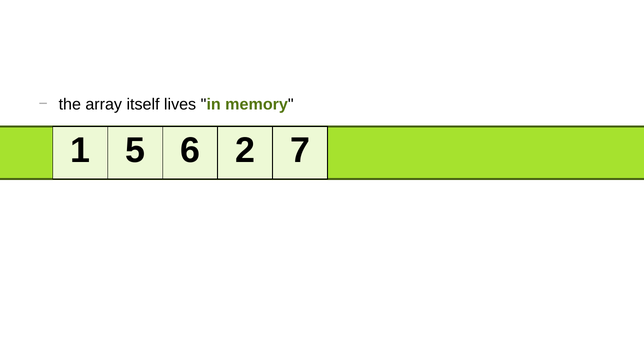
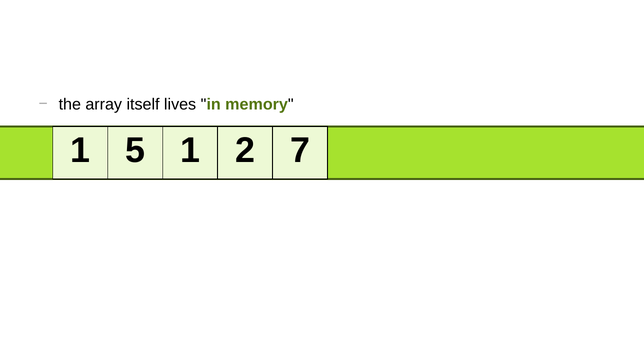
5 6: 6 -> 1 (190, 150)
